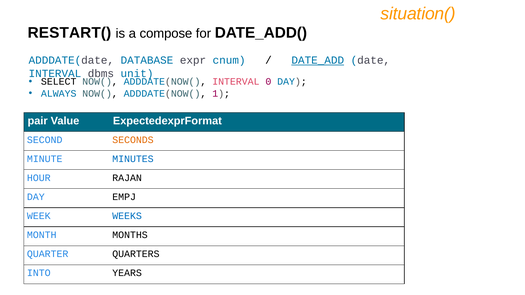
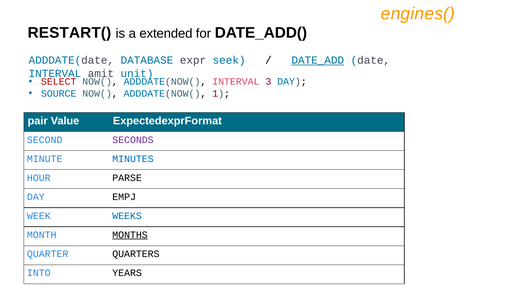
situation(: situation( -> engines( (418, 14)
compose: compose -> extended (166, 34)
cnum: cnum -> seek (229, 60)
dbms: dbms -> amit (101, 74)
SELECT colour: black -> red (59, 82)
0: 0 -> 3 (268, 82)
ALWAYS: ALWAYS -> SOURCE (59, 94)
SECONDS colour: orange -> purple (133, 140)
RAJAN: RAJAN -> PARSE (127, 178)
MONTHS underline: none -> present (130, 235)
